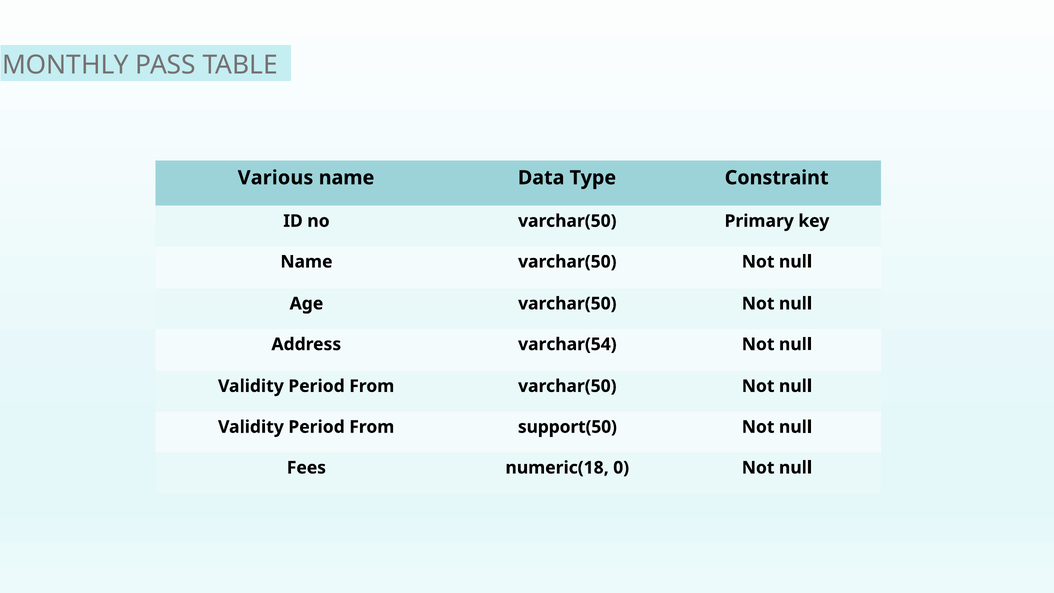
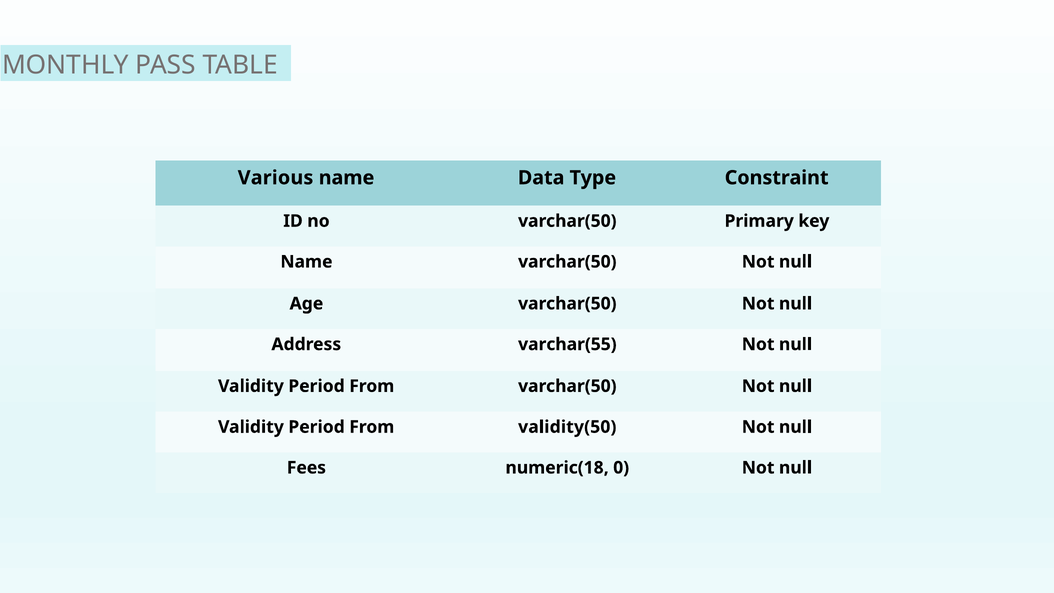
varchar(54: varchar(54 -> varchar(55 (567, 344)
support(50: support(50 -> validity(50 (567, 427)
